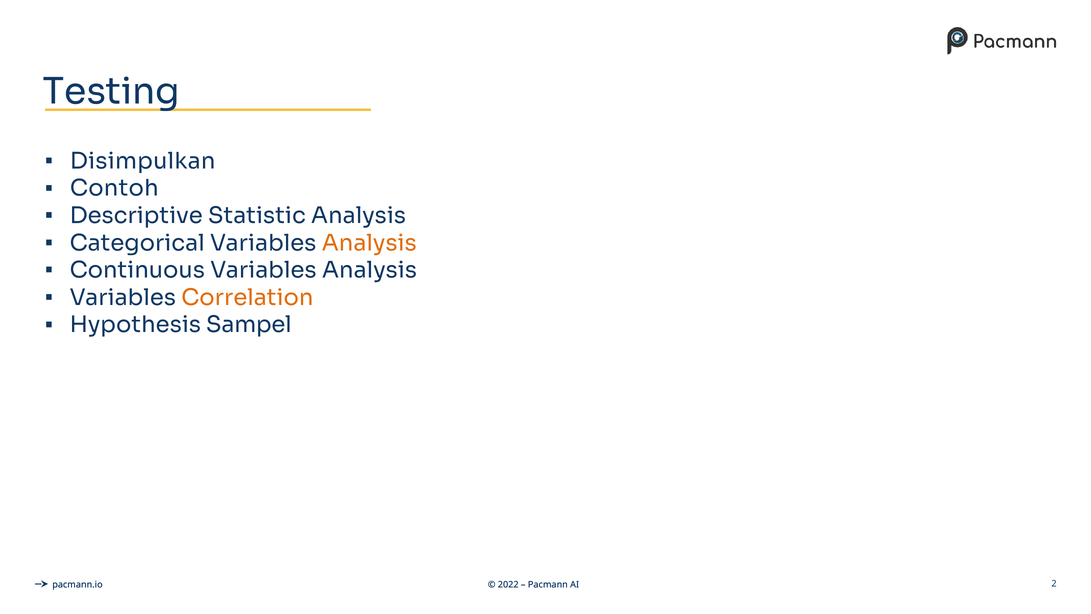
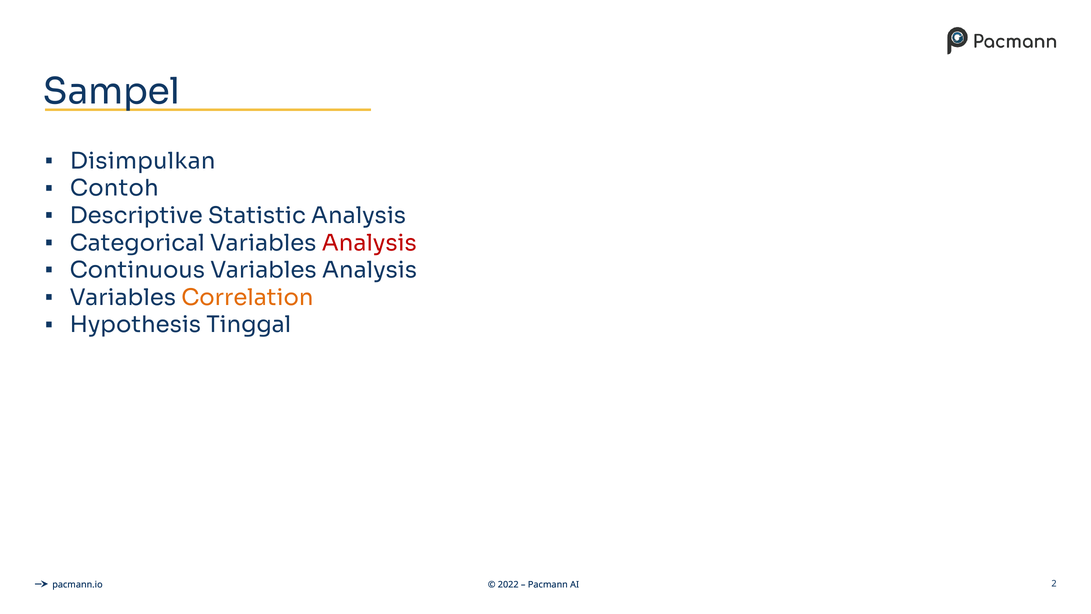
Testing: Testing -> Sampel (112, 92)
Analysis colour: orange -> red (369, 243)
Sampel: Sampel -> Tinggal (249, 325)
